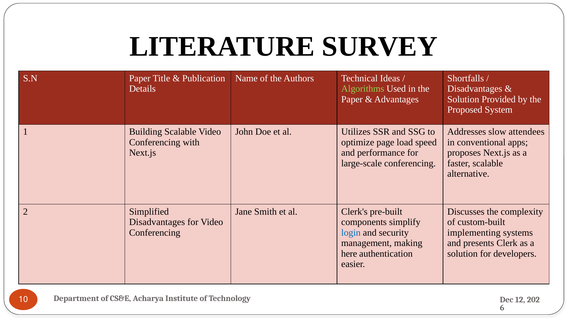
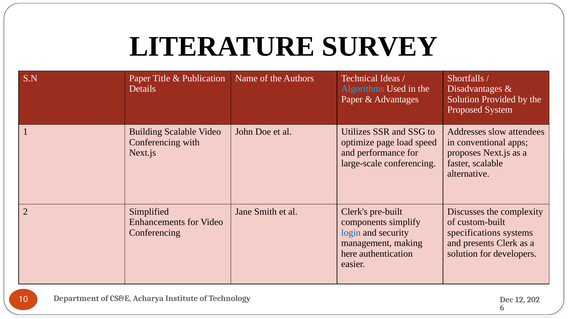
Algorithms colour: light green -> light blue (363, 89)
Disadvantages: Disadvantages -> Enhancements (157, 222)
implementing: implementing -> specifications (474, 233)
